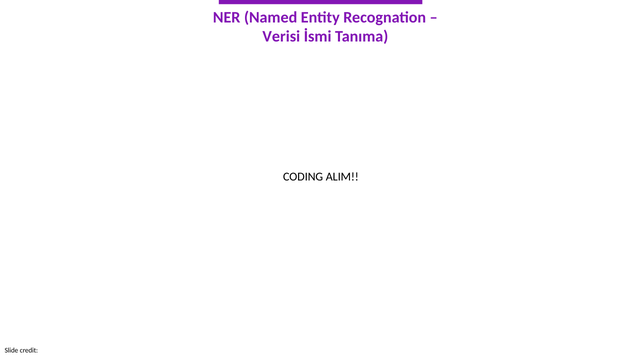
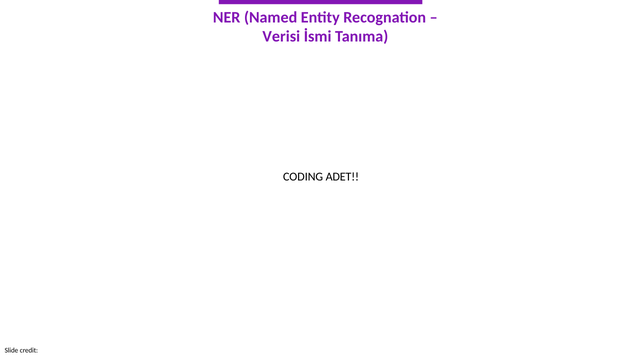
ALIM: ALIM -> ADET (342, 177)
